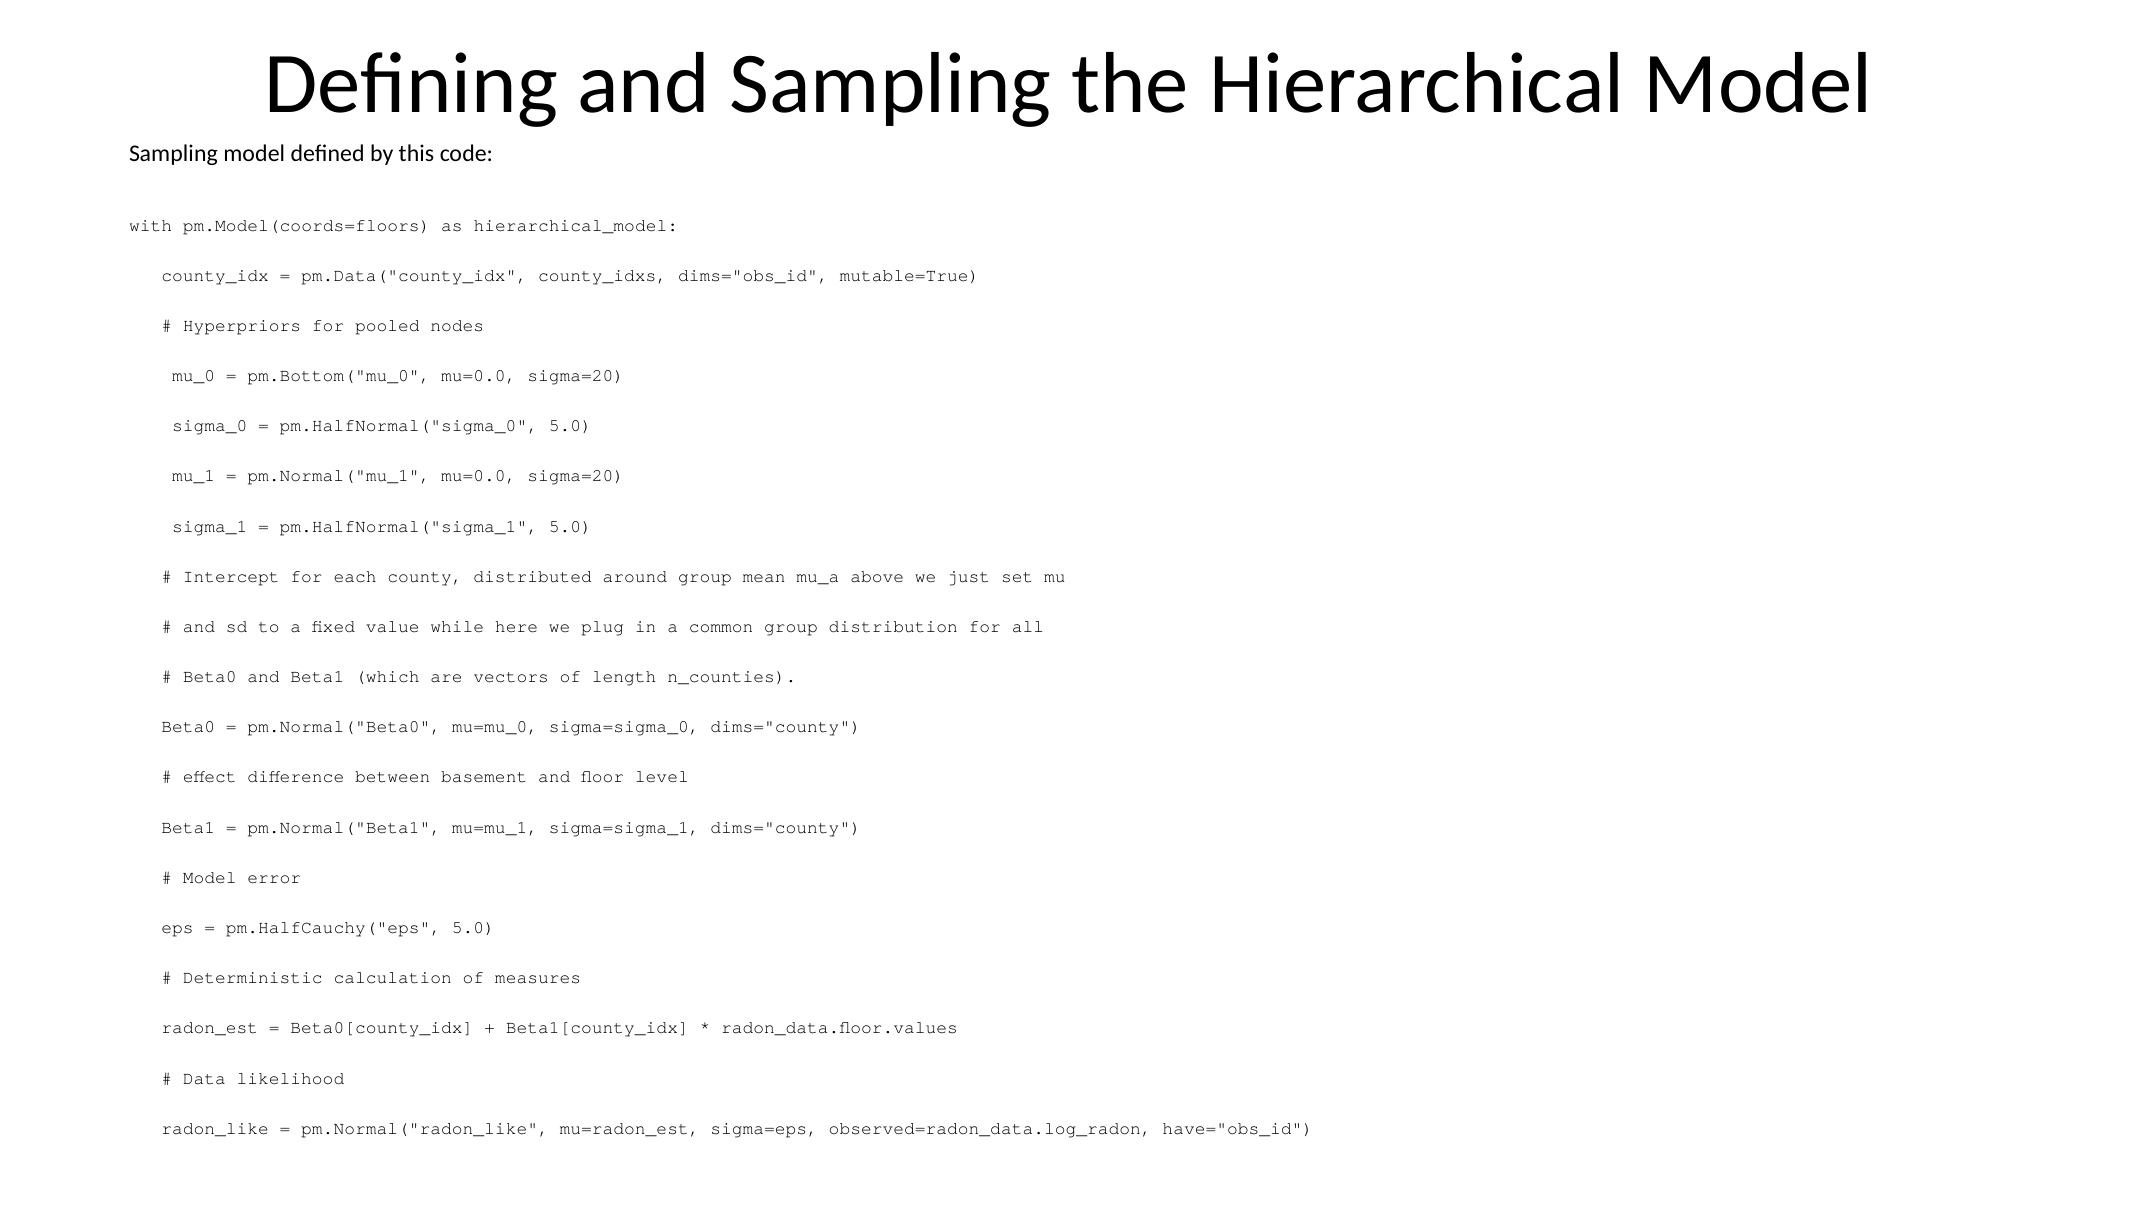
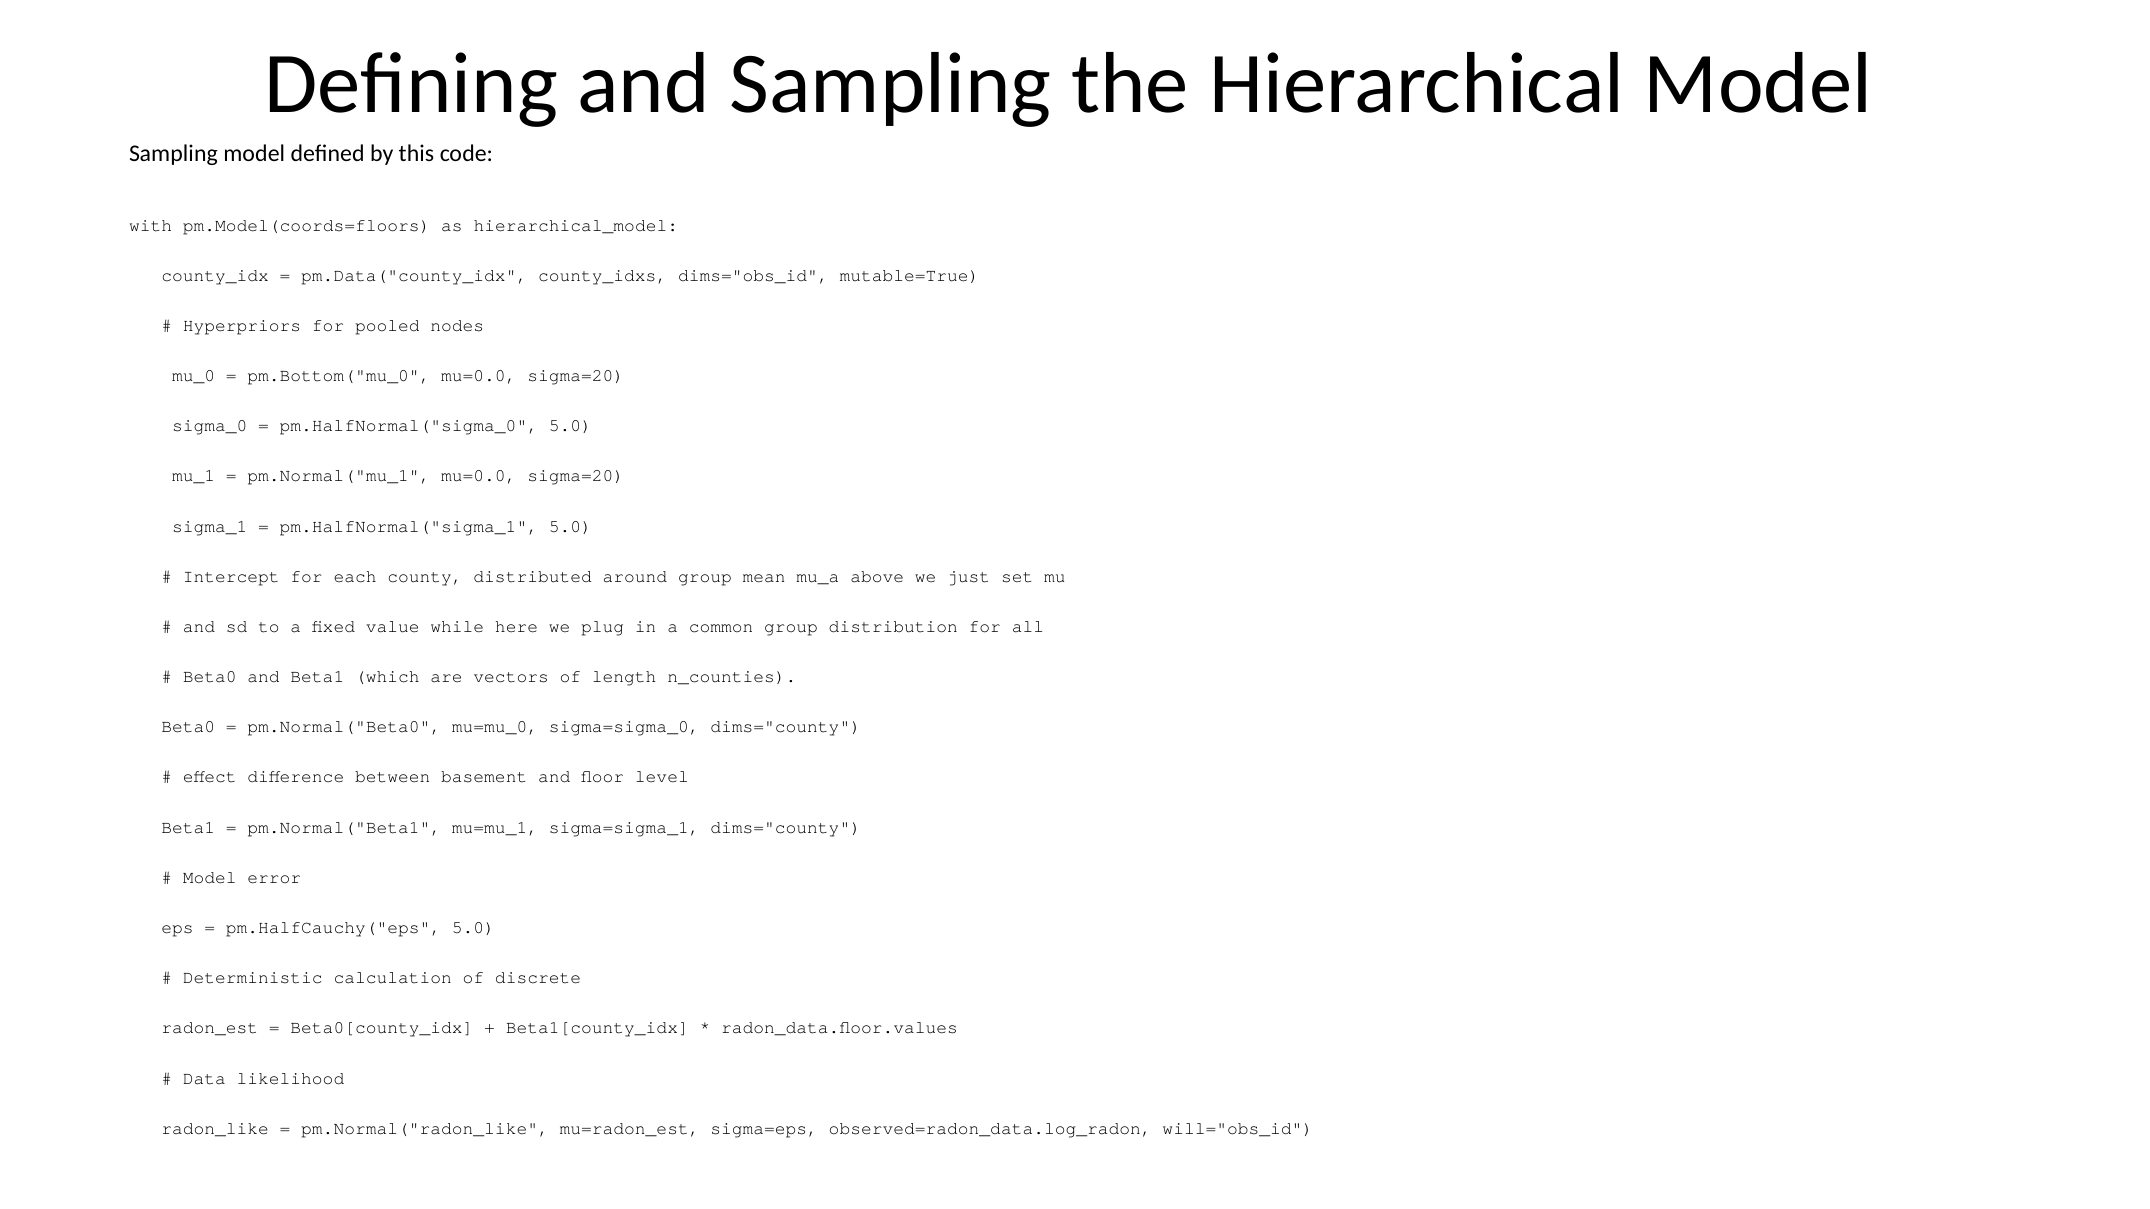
measures: measures -> discrete (538, 978)
have="obs_id: have="obs_id -> will="obs_id (1238, 1129)
